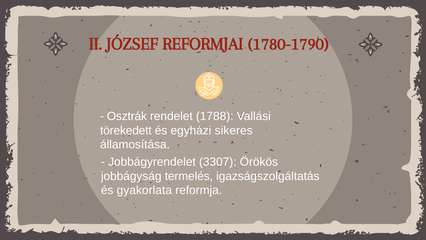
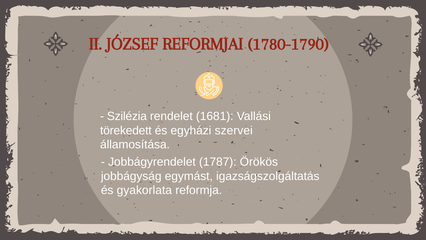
Osztrák: Osztrák -> Szilézia (127, 116)
1788: 1788 -> 1681 (215, 116)
sikeres: sikeres -> szervei (234, 130)
3307: 3307 -> 1787 (218, 162)
termelés: termelés -> egymást (189, 176)
